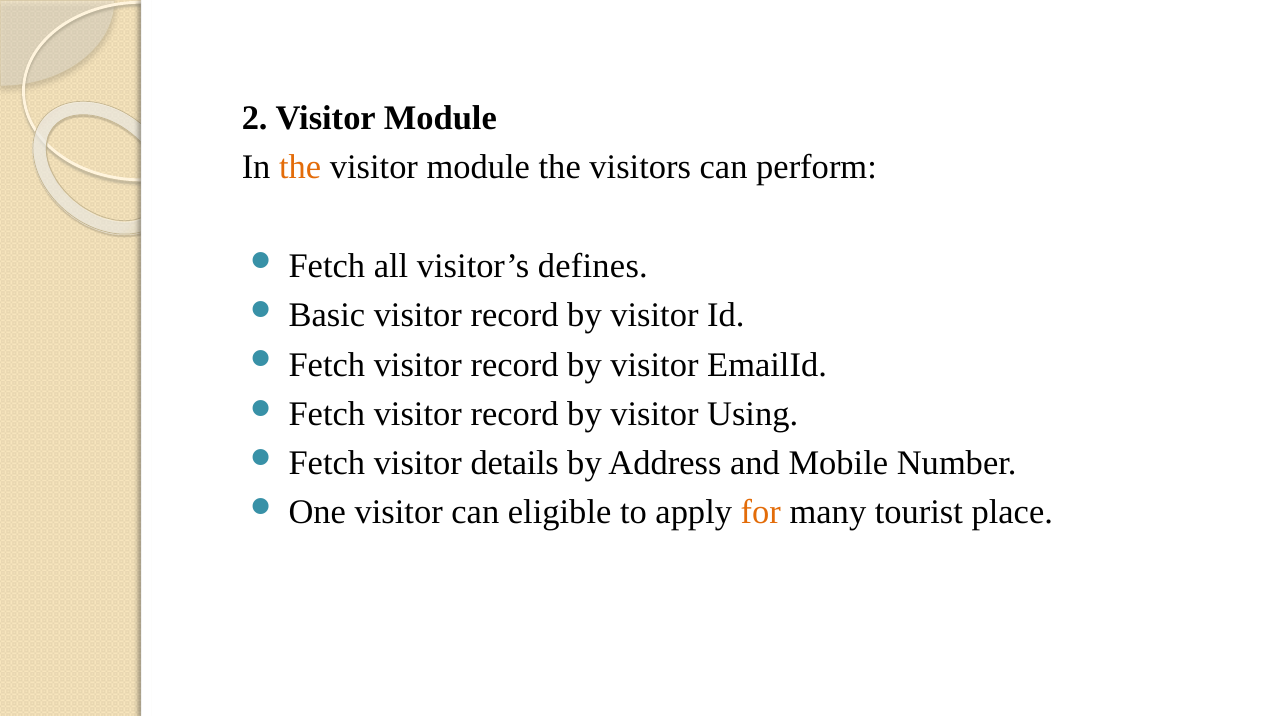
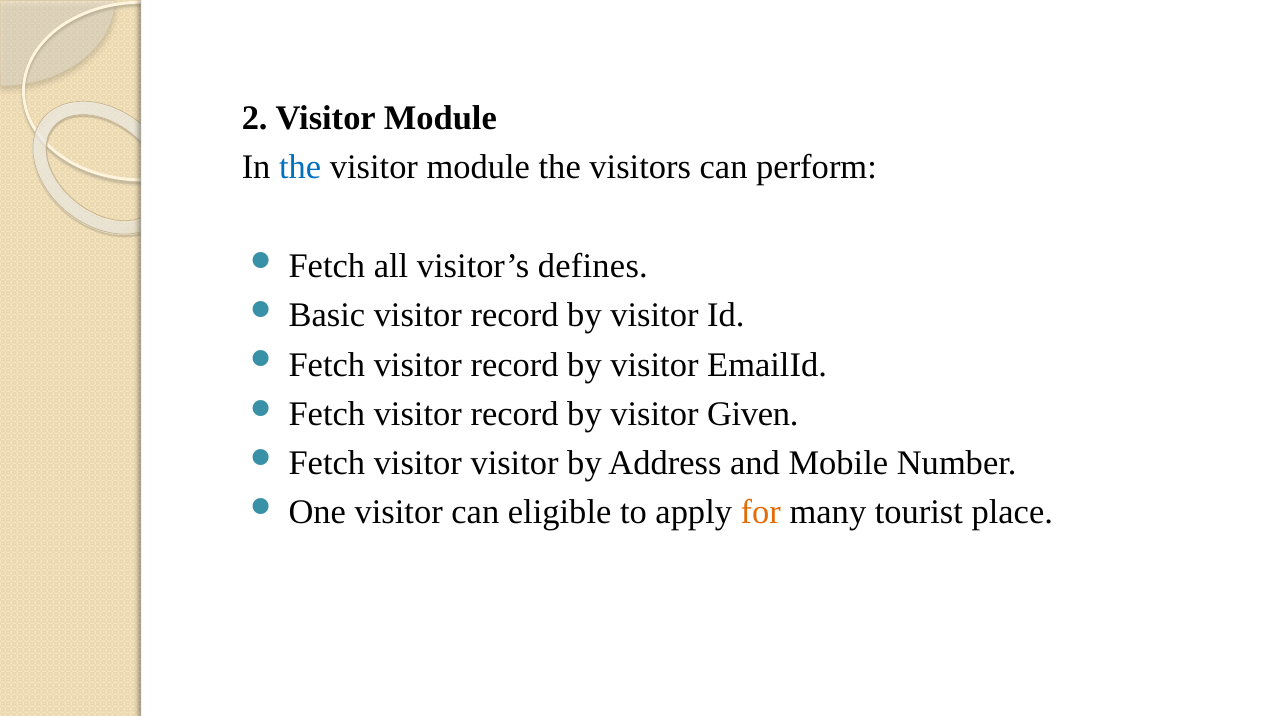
the colour: orange -> blue (300, 167)
Using: Using -> Given (753, 414)
visitor details: details -> visitor (515, 463)
